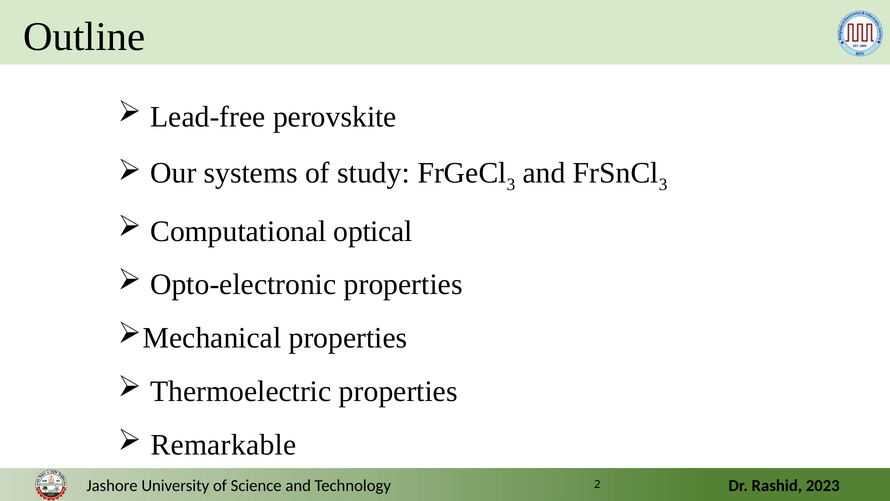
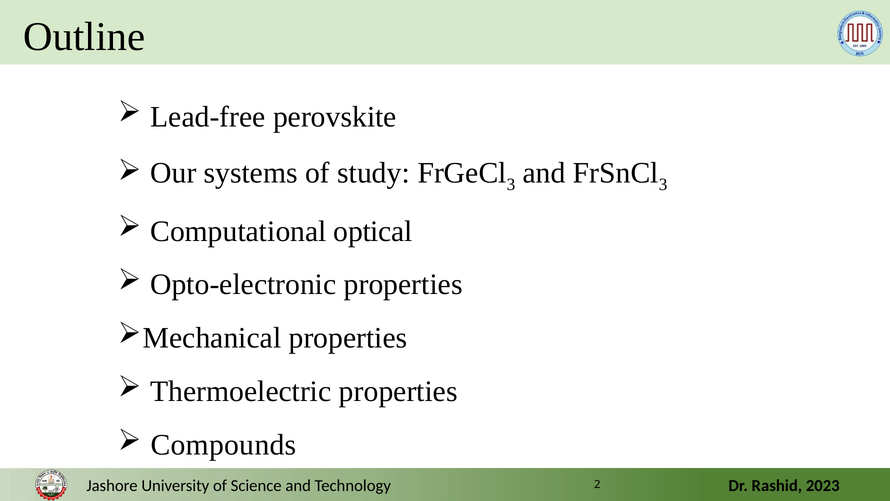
Remarkable: Remarkable -> Compounds (223, 445)
